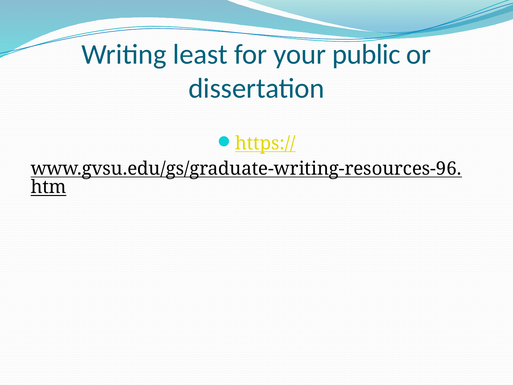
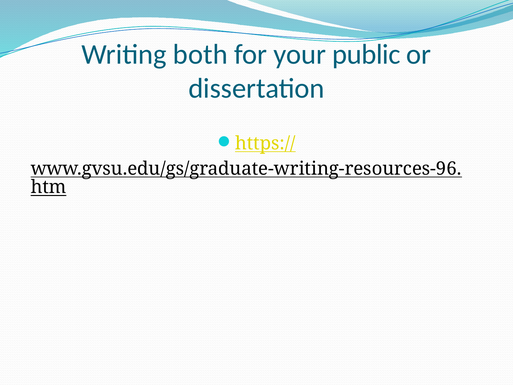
least: least -> both (200, 54)
